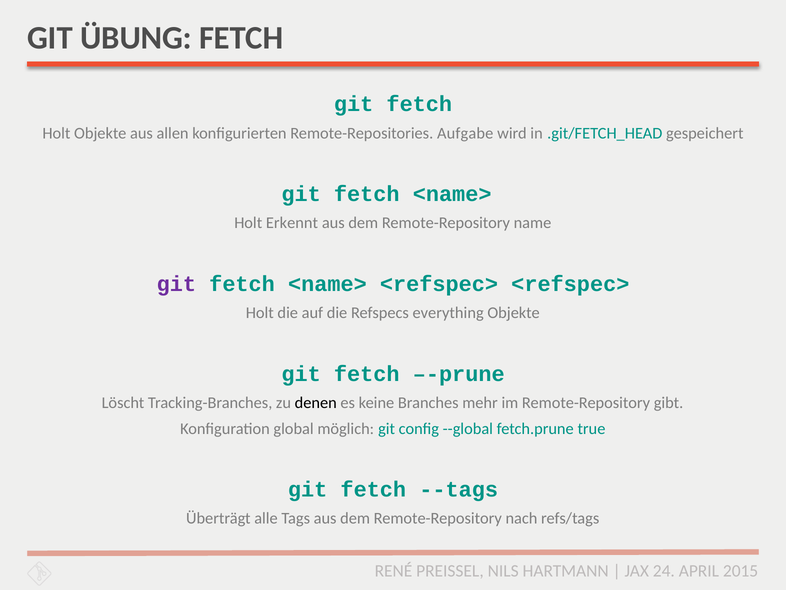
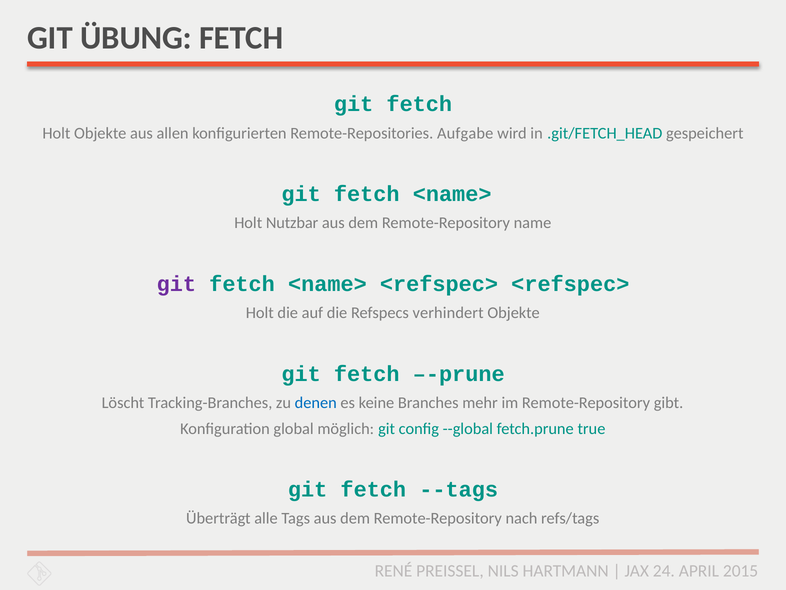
Erkennt: Erkennt -> Nutzbar (292, 223)
everything: everything -> verhindert (448, 313)
denen colour: black -> blue (316, 402)
